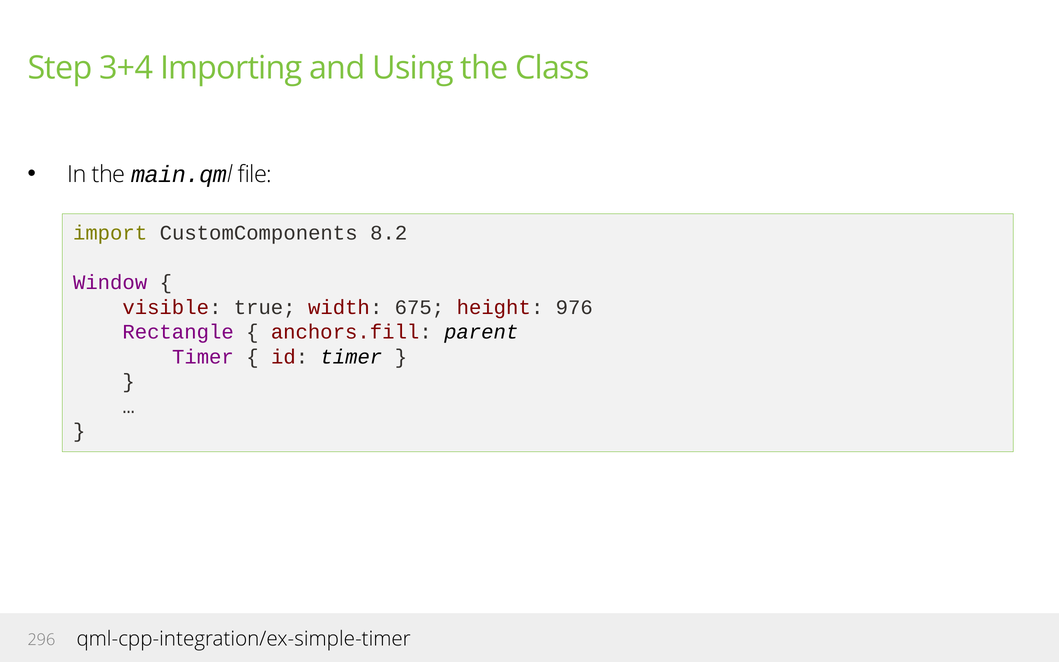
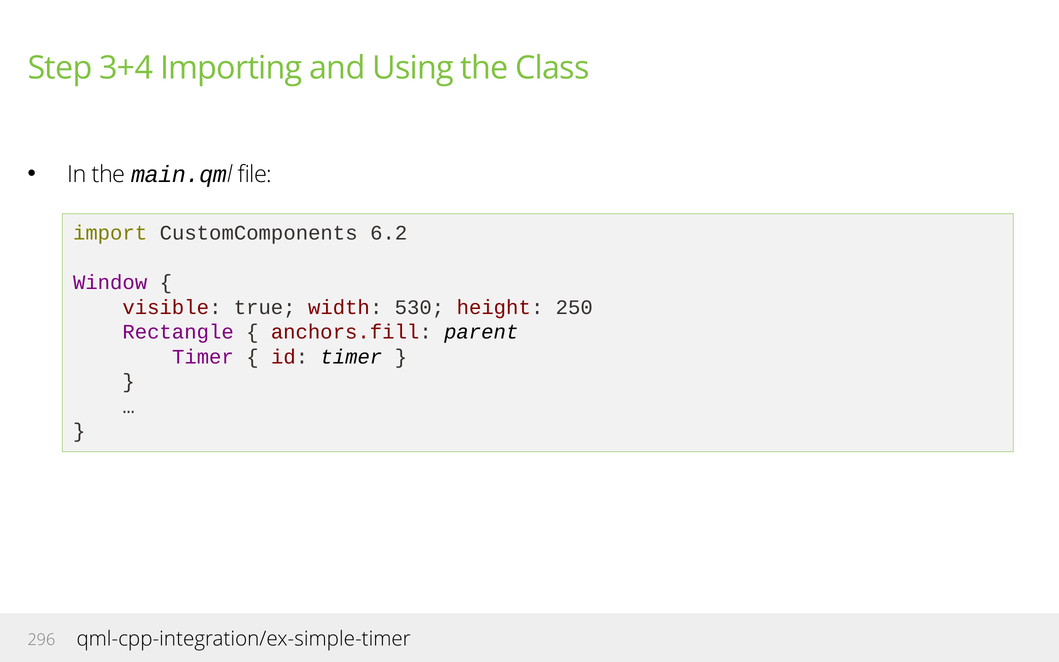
8.2: 8.2 -> 6.2 (389, 233)
675: 675 -> 530 (419, 307)
976: 976 -> 250 (574, 307)
